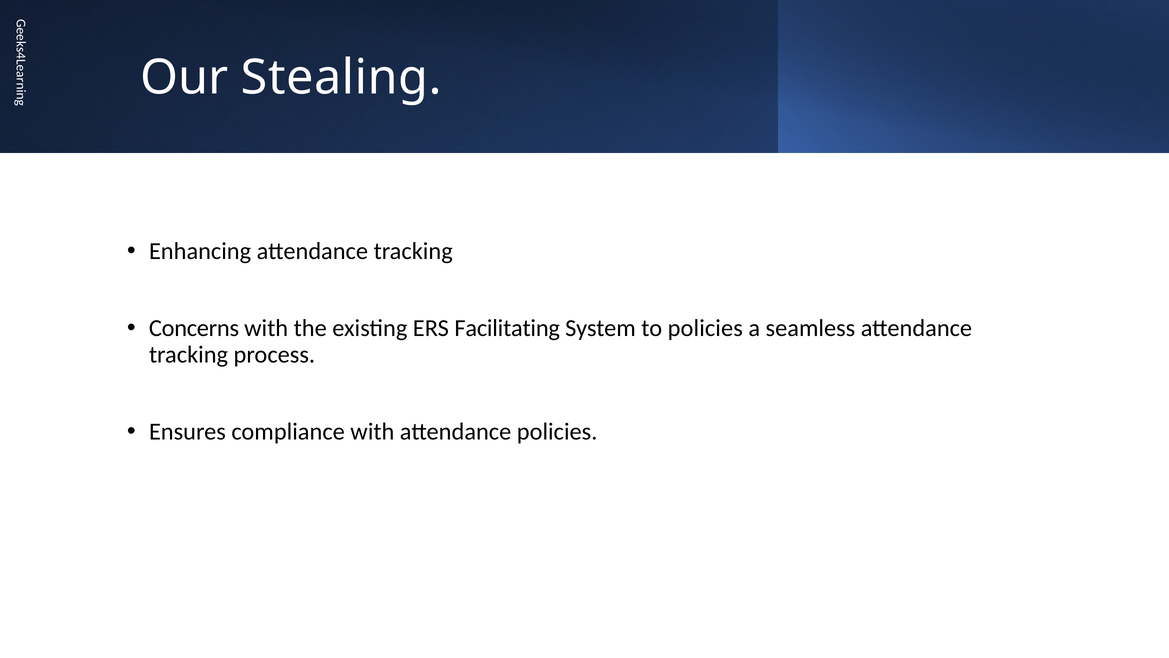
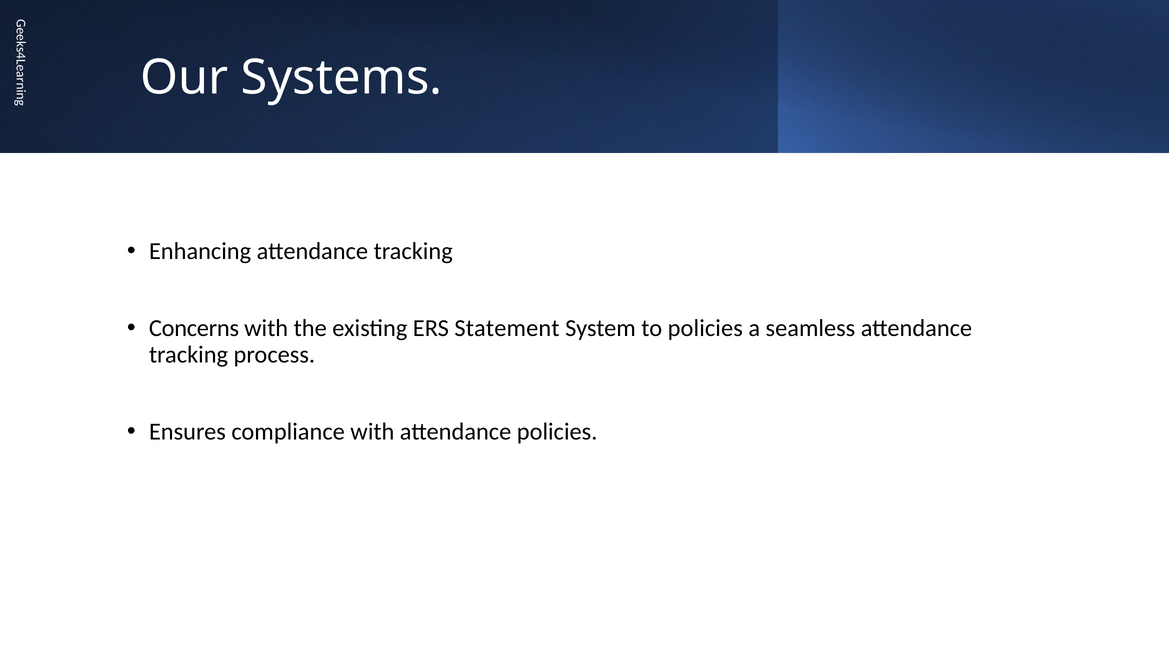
Stealing: Stealing -> Systems (342, 77)
Facilitating: Facilitating -> Statement (507, 328)
